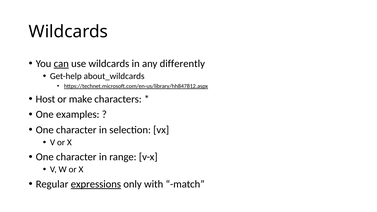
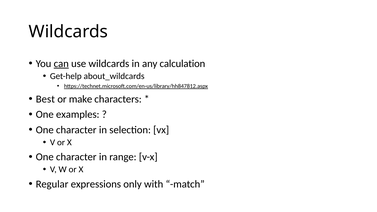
differently: differently -> calculation (182, 64)
Host: Host -> Best (45, 99)
expressions underline: present -> none (96, 184)
